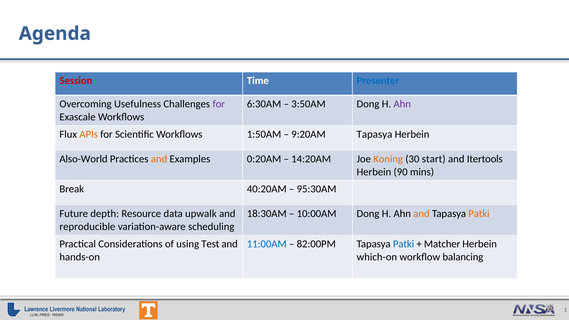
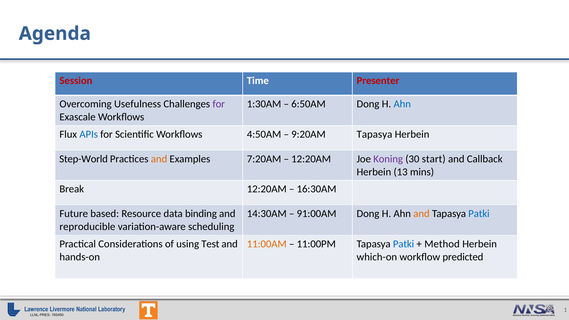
Presenter colour: blue -> red (378, 81)
6:30AM: 6:30AM -> 1:30AM (264, 104)
3:50AM: 3:50AM -> 6:50AM (308, 104)
Ahn colour: purple -> blue (402, 104)
APIs colour: orange -> blue (89, 134)
1:50AM: 1:50AM -> 4:50AM (264, 134)
Also-World: Also-World -> Step-World (84, 159)
0:20AM: 0:20AM -> 7:20AM (264, 159)
14:20AM: 14:20AM -> 12:20AM (311, 159)
Koning colour: orange -> purple (388, 159)
Itertools: Itertools -> Callback (485, 159)
90: 90 -> 13 (401, 172)
Break 40:20AM: 40:20AM -> 12:20AM (267, 189)
95:30AM: 95:30AM -> 16:30AM (317, 189)
depth: depth -> based (105, 214)
upwalk: upwalk -> binding (201, 214)
18:30AM: 18:30AM -> 14:30AM (267, 214)
10:00AM: 10:00AM -> 91:00AM (317, 214)
Patki colour: orange -> blue (479, 214)
11:00AM colour: blue -> orange (267, 244)
82:00PM: 82:00PM -> 11:00PM (316, 244)
Matcher: Matcher -> Method (442, 244)
balancing: balancing -> predicted (463, 257)
